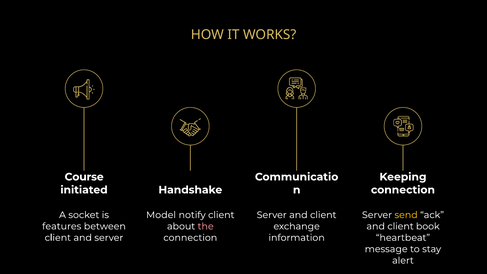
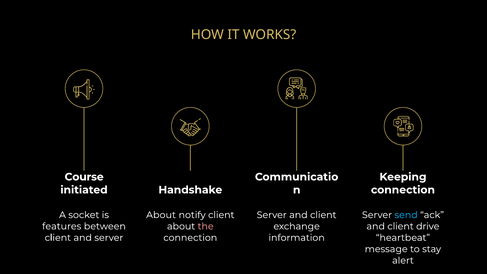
Model: Model -> About (161, 215)
send colour: yellow -> light blue (406, 215)
book: book -> drive (428, 226)
